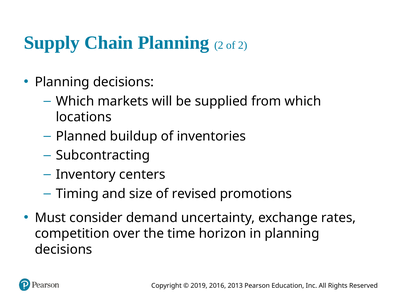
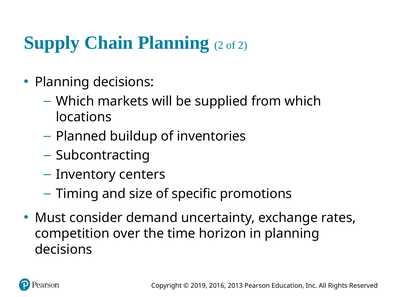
revised: revised -> specific (194, 194)
